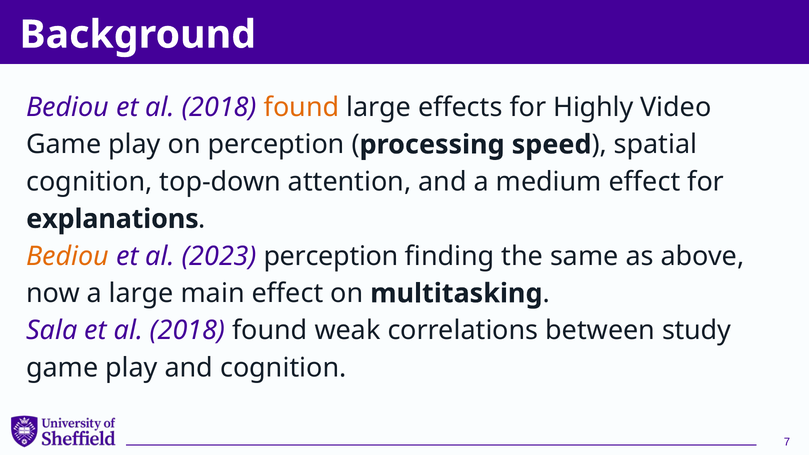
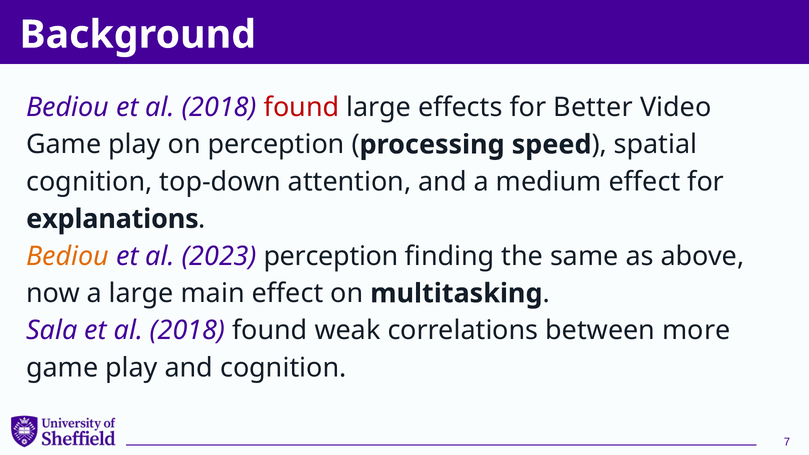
found colour: orange -> red (302, 107)
Highly: Highly -> Better (593, 107)
study: study -> more (696, 331)
